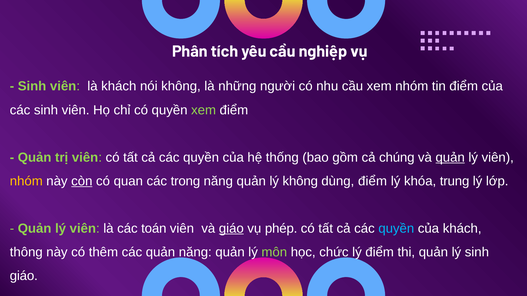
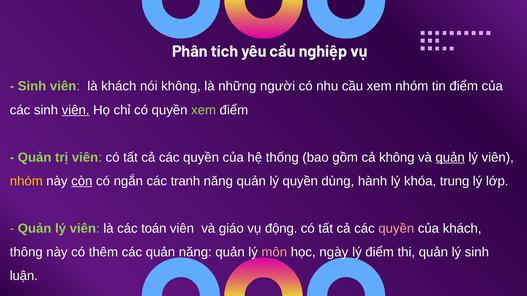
viên underline: none -> present (76, 110)
cả chúng: chúng -> không (397, 158)
quan: quan -> ngắn (128, 181)
trong: trong -> tranh (185, 181)
lý không: không -> quyền (300, 181)
dùng điểm: điểm -> hành (373, 181)
giáo underline: present -> none (231, 229)
phép: phép -> động (281, 229)
quyền colour: light blue -> pink (396, 229)
môn colour: light green -> pink (274, 252)
chức: chức -> ngày (334, 252)
giáo: giáo -> luận (24, 276)
